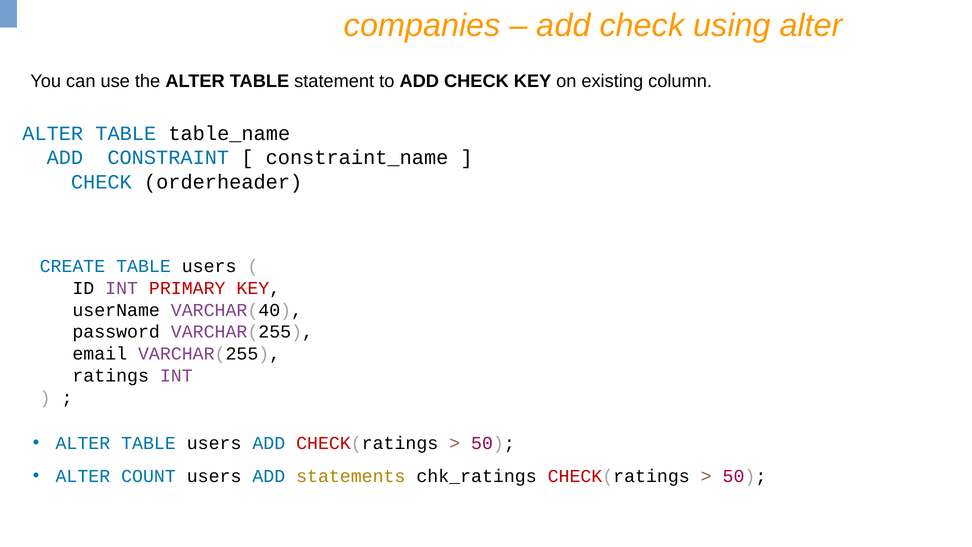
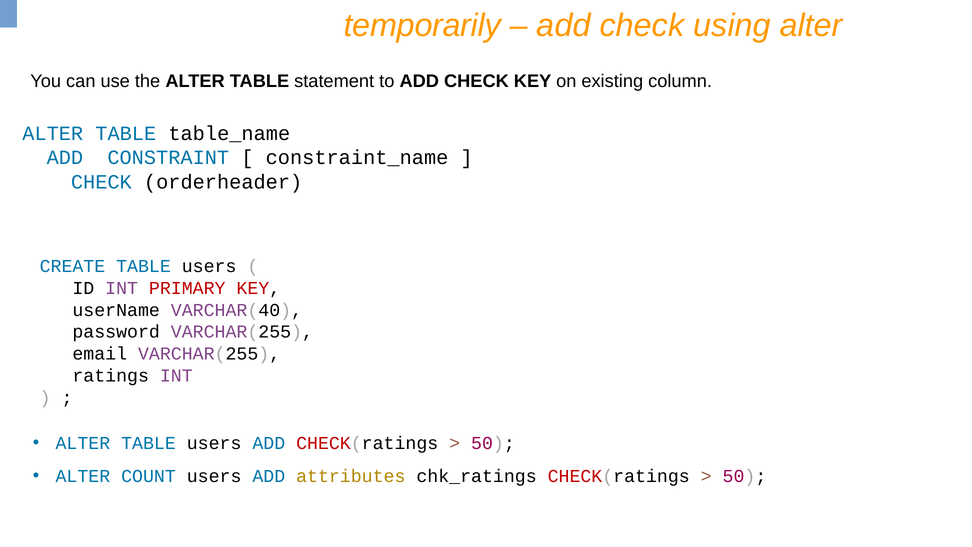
companies: companies -> temporarily (422, 25)
statements: statements -> attributes (351, 476)
